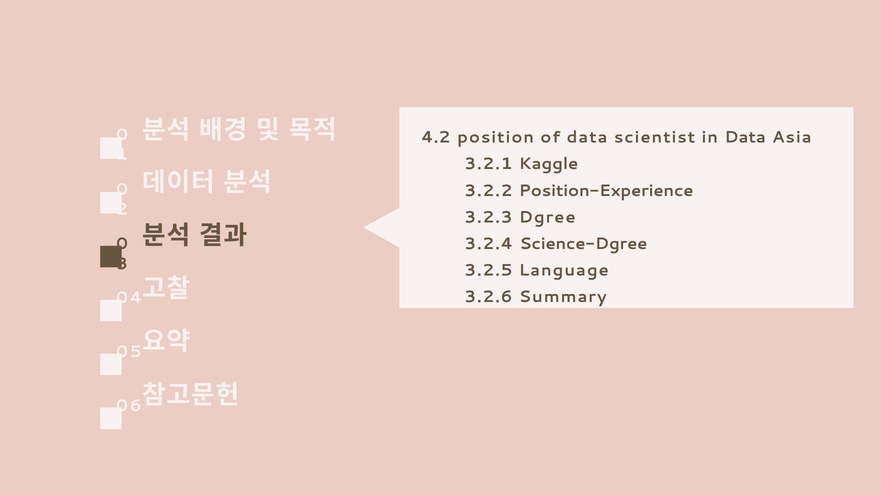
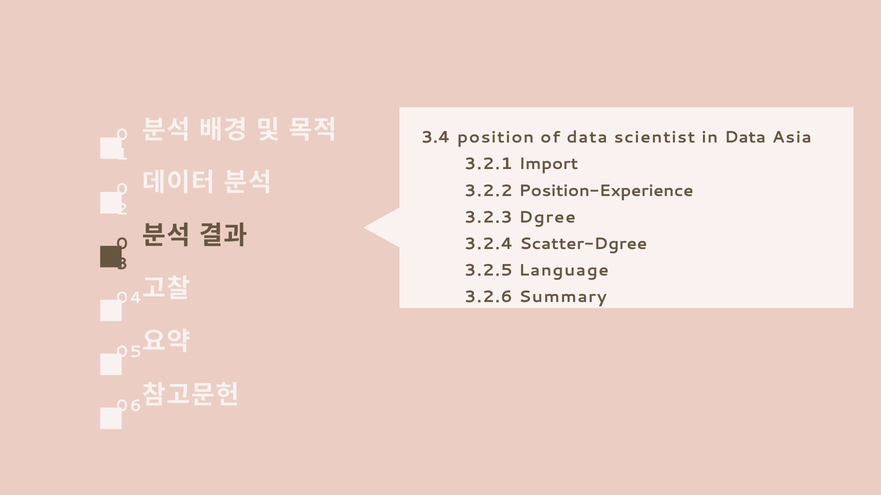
4.2: 4.2 -> 3.4 (436, 138)
Kaggle: Kaggle -> Import (549, 164)
Science-Dgree: Science-Dgree -> Scatter-Dgree (583, 244)
